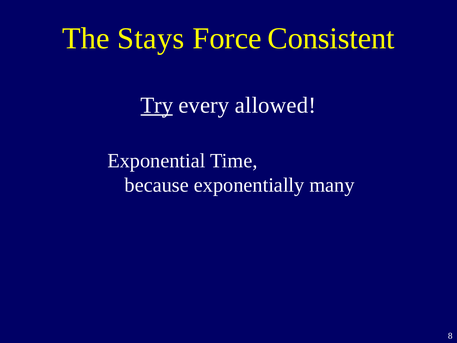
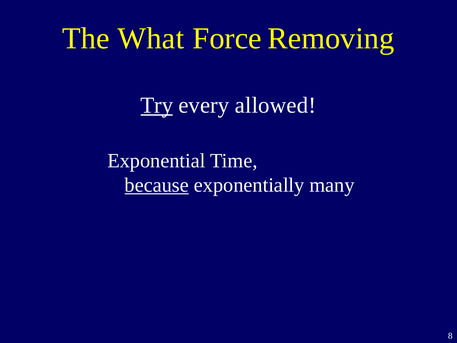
Stays: Stays -> What (151, 38)
Consistent: Consistent -> Removing (331, 38)
because underline: none -> present (157, 185)
